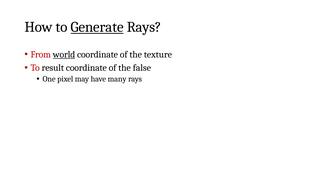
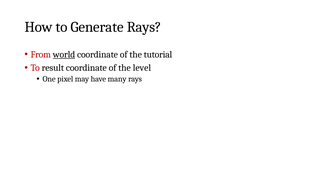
Generate underline: present -> none (97, 27)
texture: texture -> tutorial (158, 54)
false: false -> level (142, 68)
